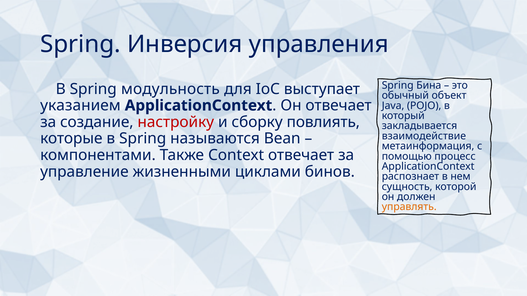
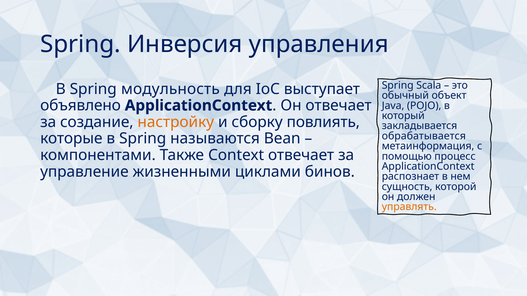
Бина: Бина -> Scala (429, 86)
указанием: указанием -> объявлено (81, 106)
настройку colour: red -> orange (176, 122)
взаимодействие: взаимодействие -> обрабатывается (424, 136)
